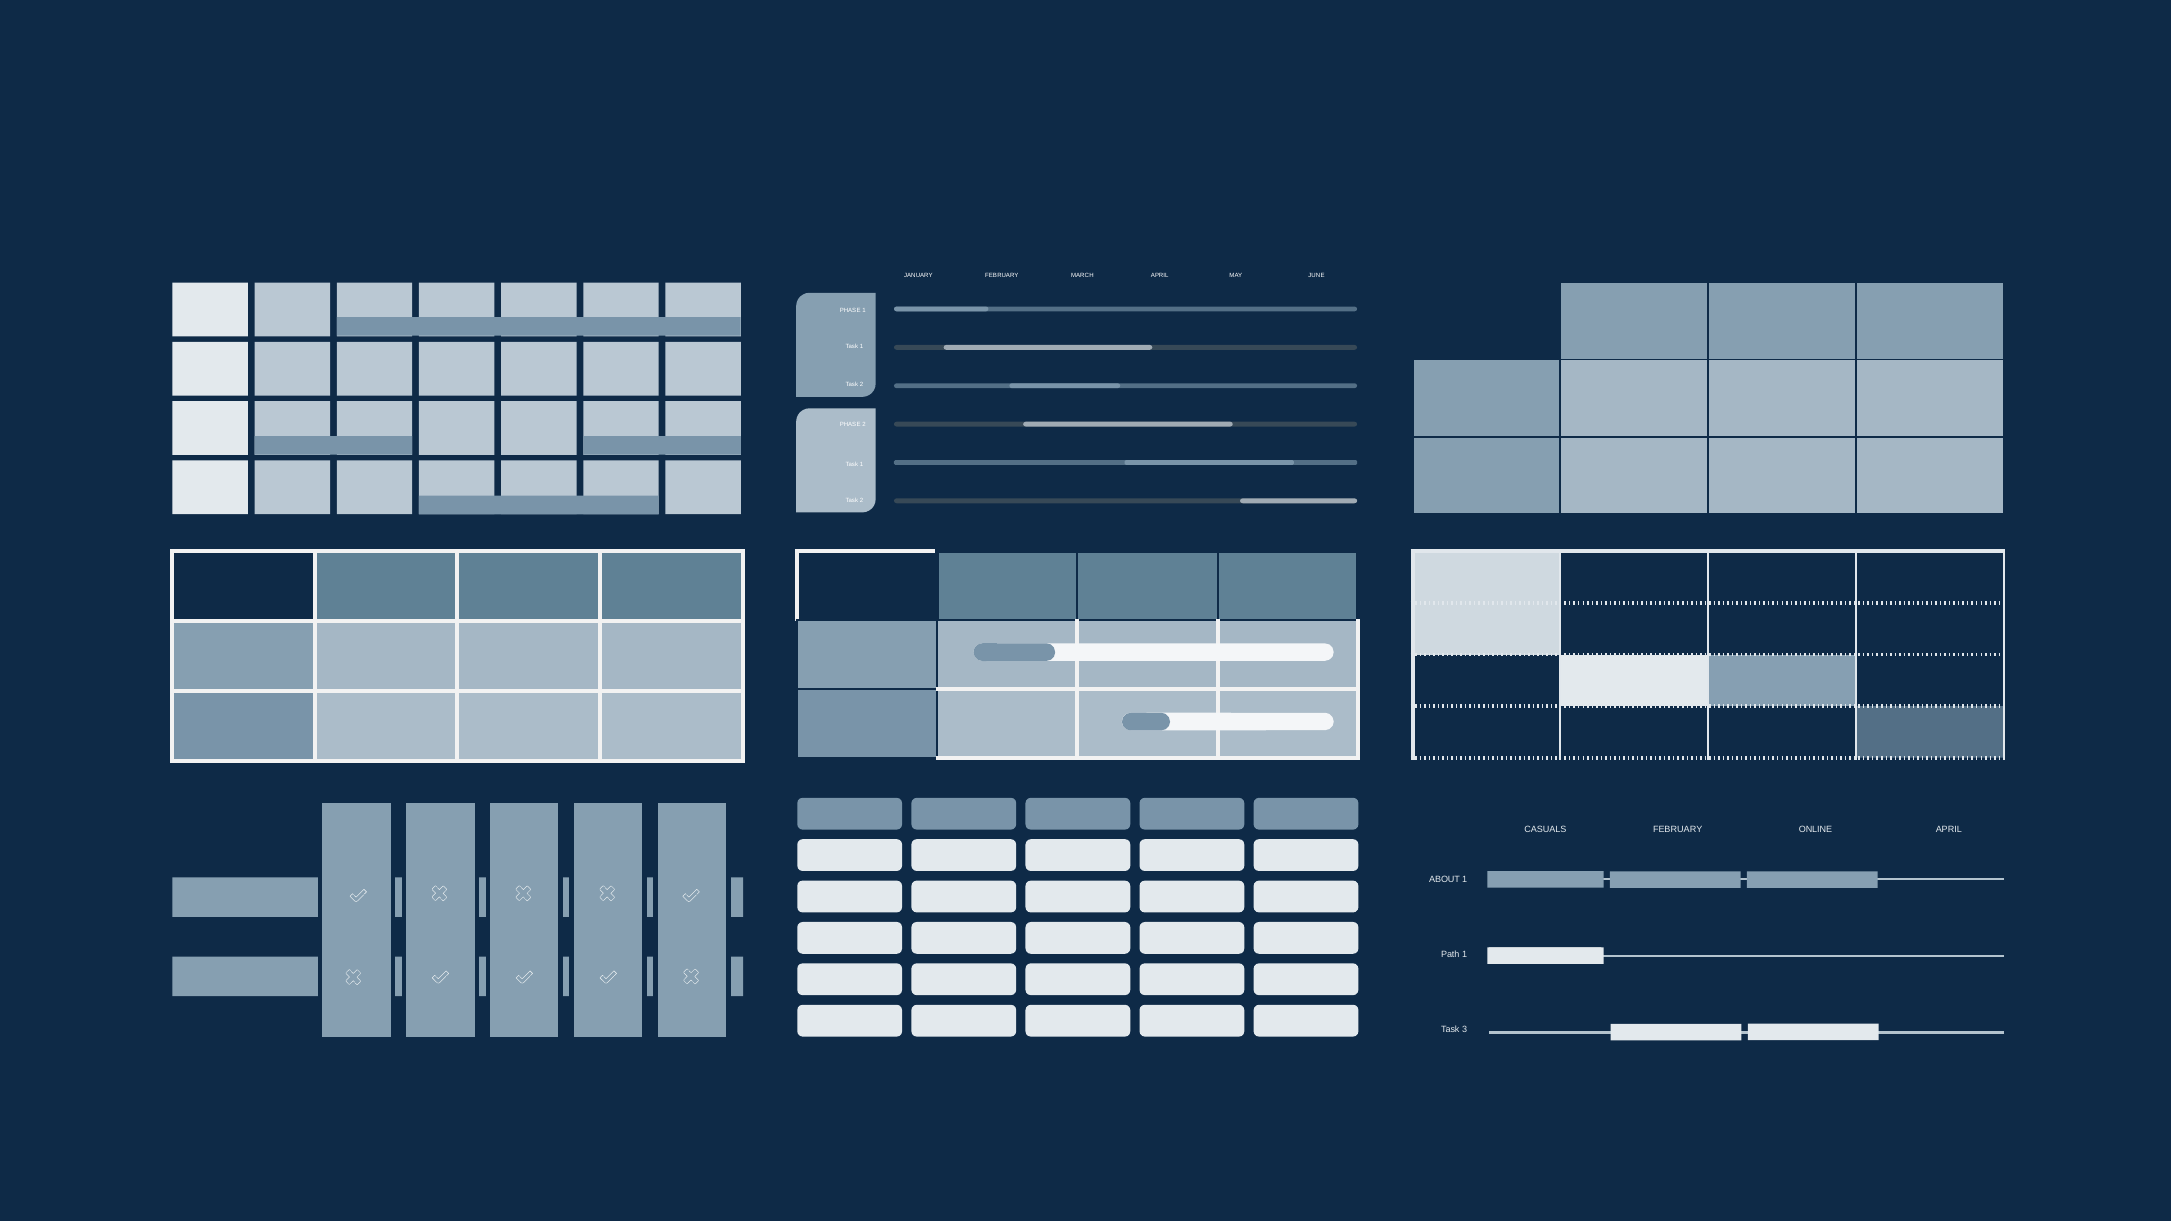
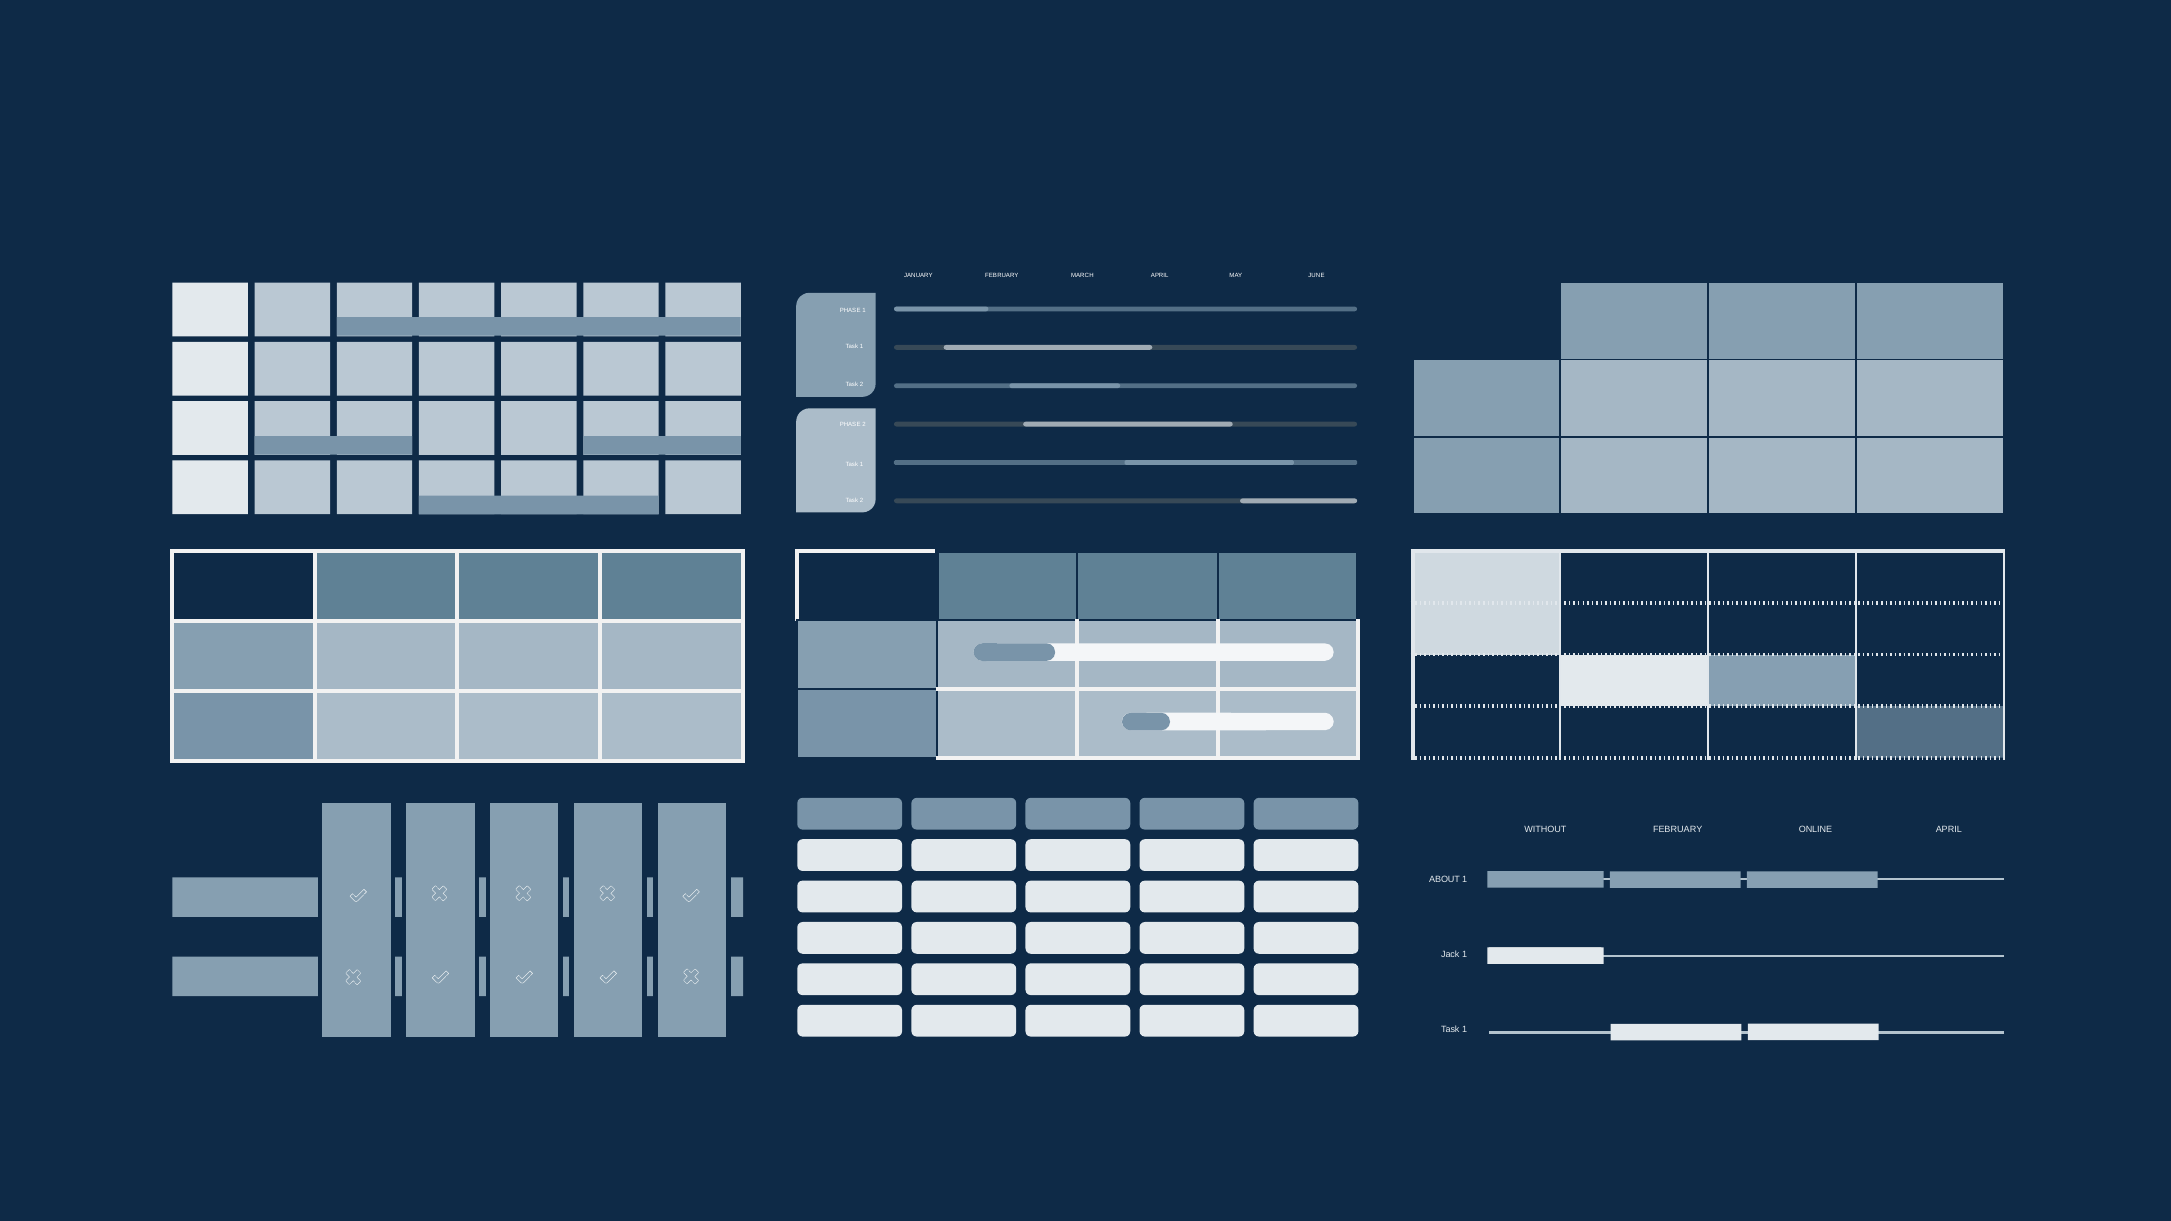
CASUALS: CASUALS -> WITHOUT (1545, 830)
Path: Path -> Jack (1450, 955)
3: 3 -> 1 (1465, 1030)
